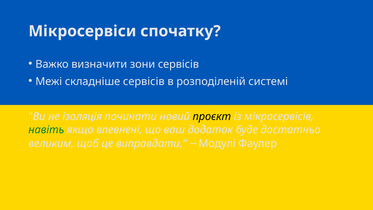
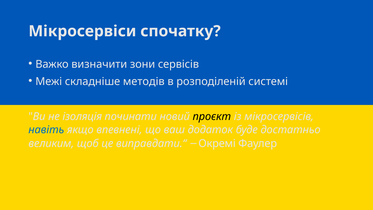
складніше сервісів: сервісів -> методів (144, 81)
навіть colour: green -> blue (46, 130)
Модулі: Модулі -> Окремі (217, 143)
